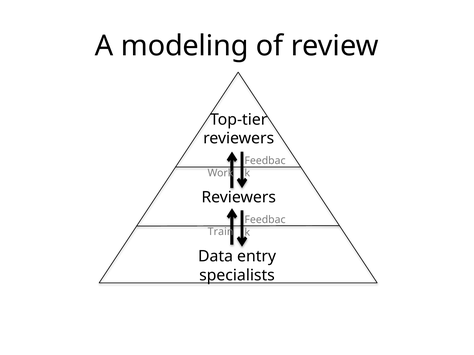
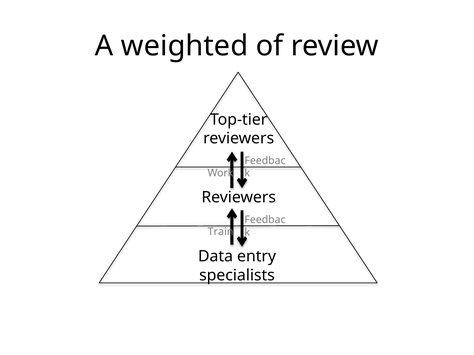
modeling: modeling -> weighted (185, 46)
